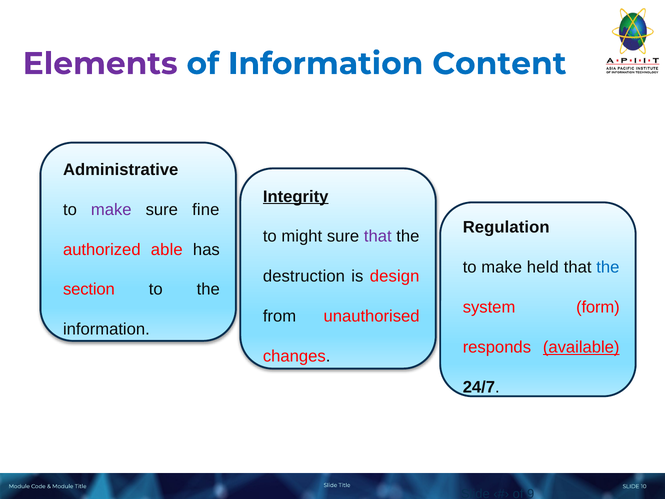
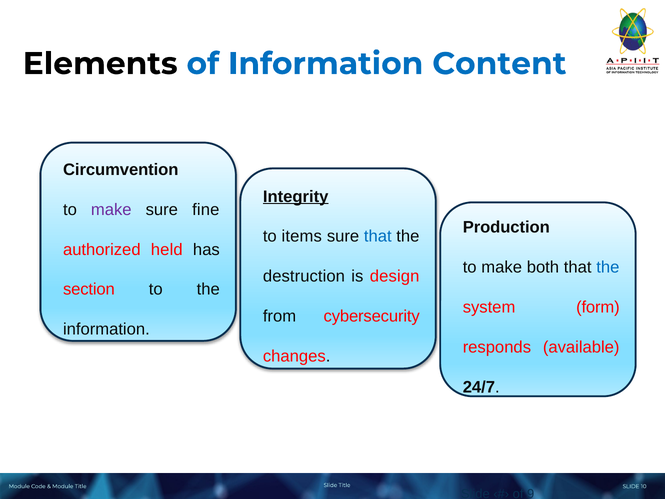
Elements colour: purple -> black (100, 64)
Administrative: Administrative -> Circumvention (121, 170)
Regulation: Regulation -> Production (506, 227)
might: might -> items (302, 236)
that colour: purple -> blue (378, 236)
able: able -> held (167, 249)
held: held -> both (543, 267)
unauthorised: unauthorised -> cybersecurity (372, 316)
available underline: present -> none (581, 347)
